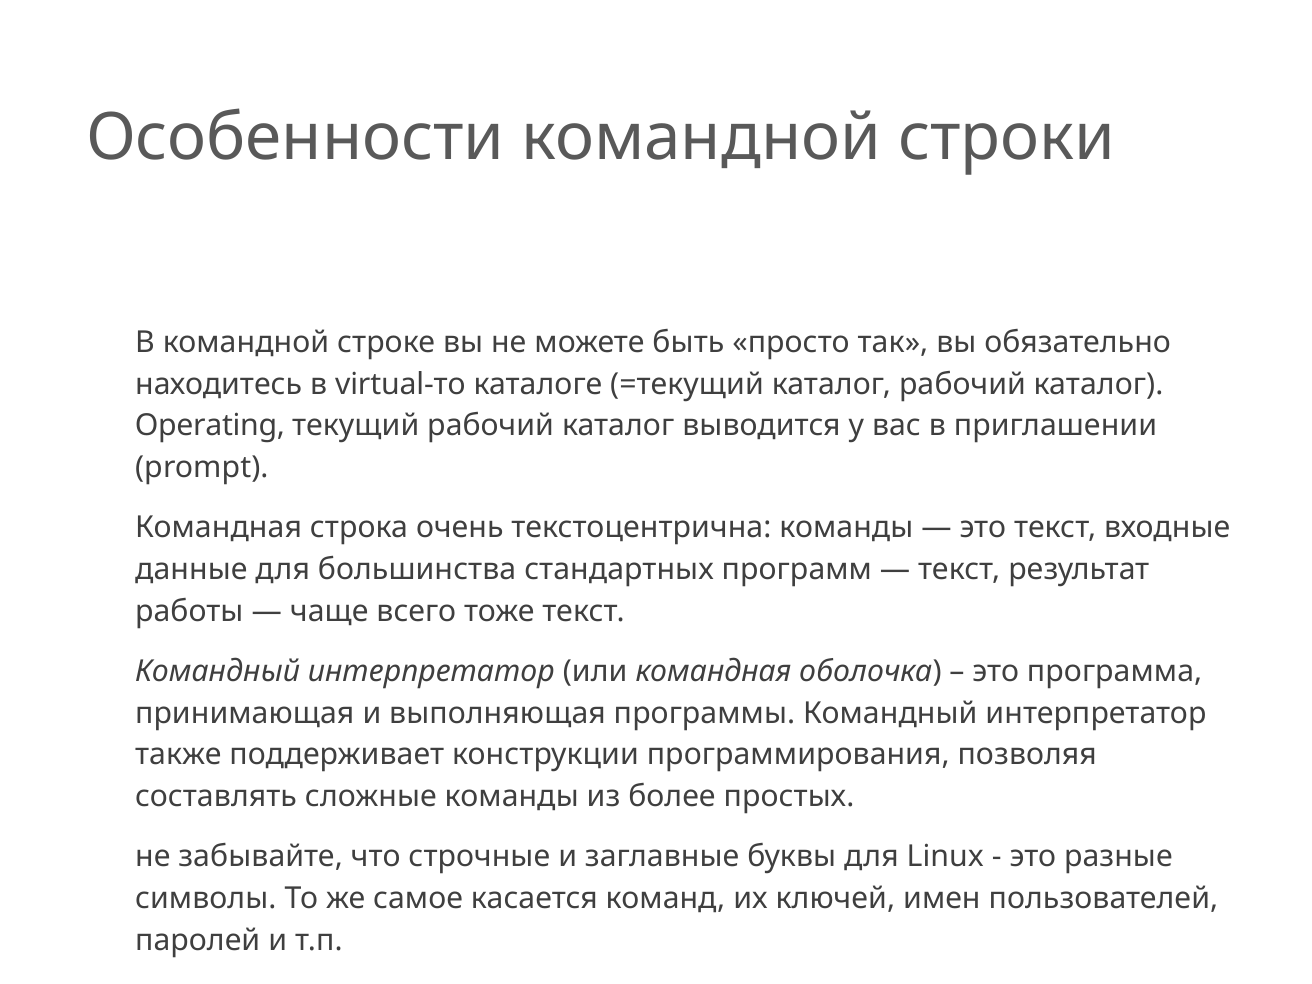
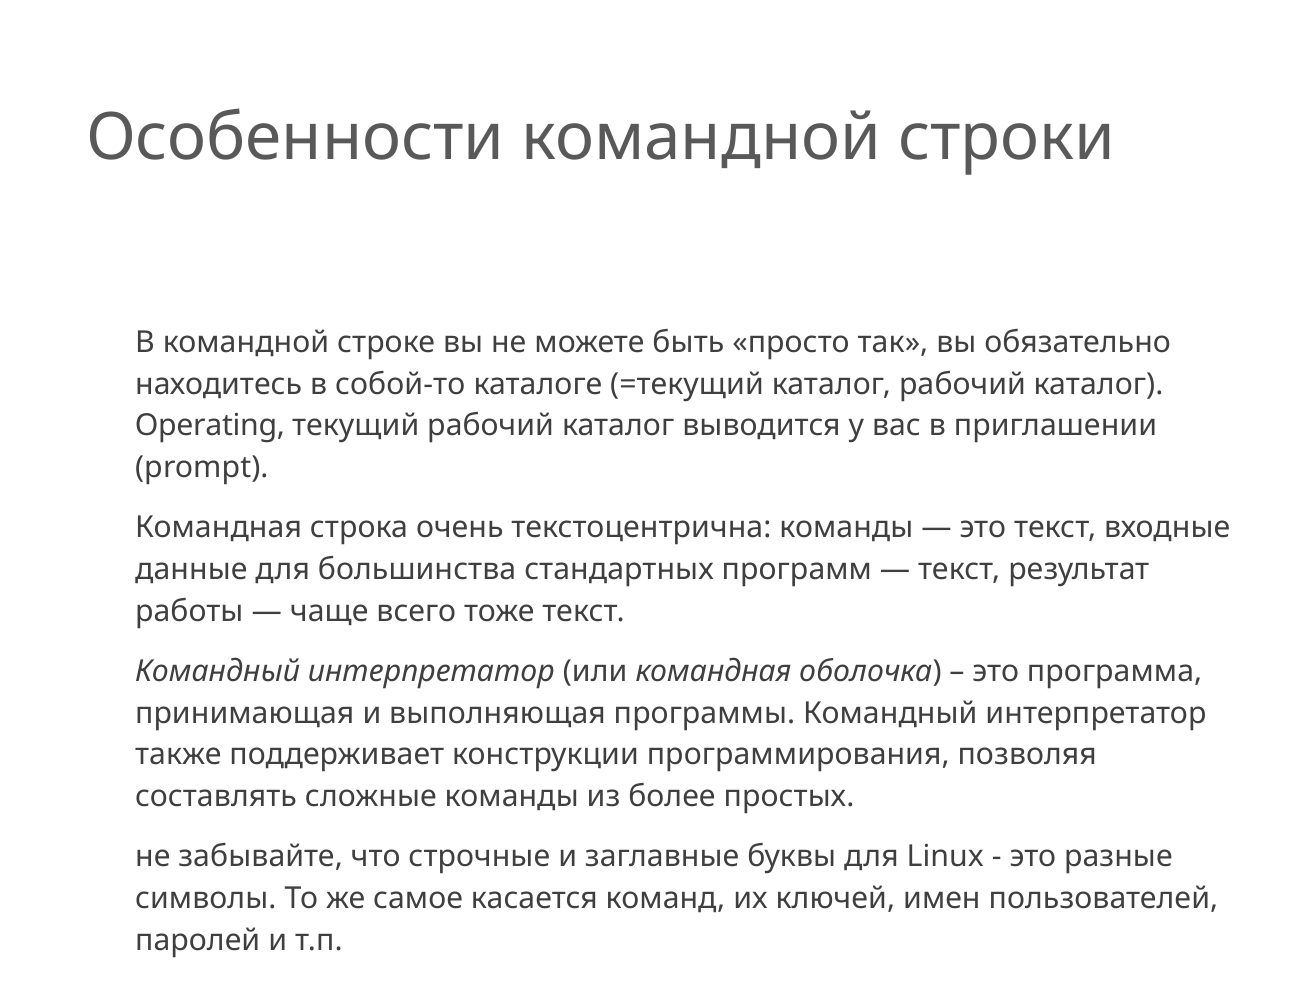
virtual-то: virtual-то -> собой-то (400, 384)
